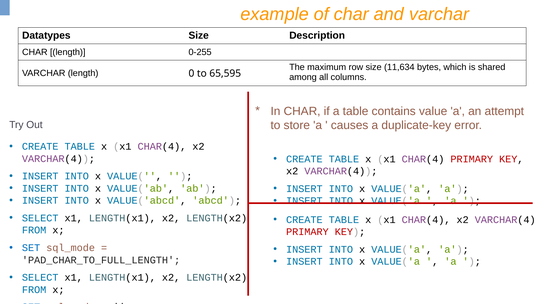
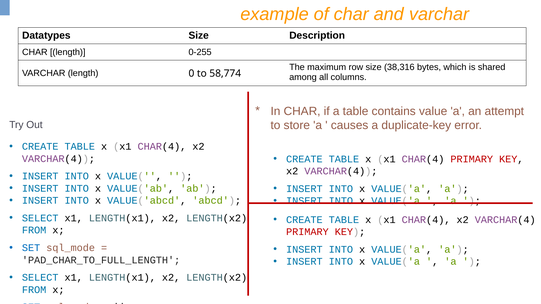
11,634: 11,634 -> 38,316 (399, 67)
65,595: 65,595 -> 58,774 (225, 74)
